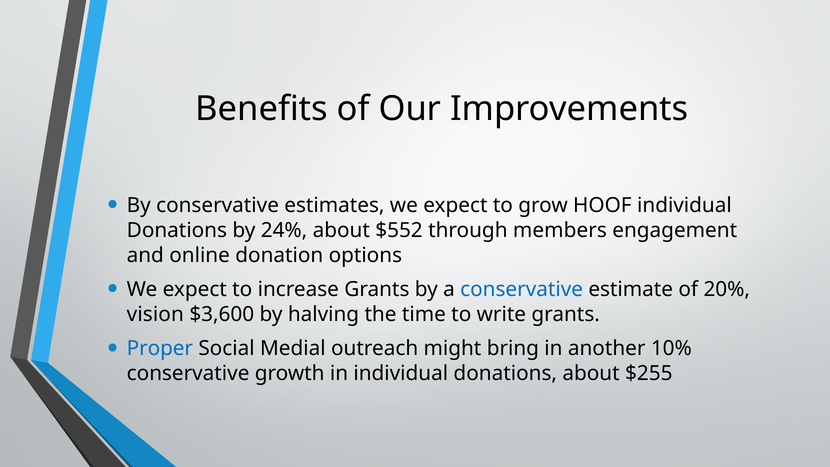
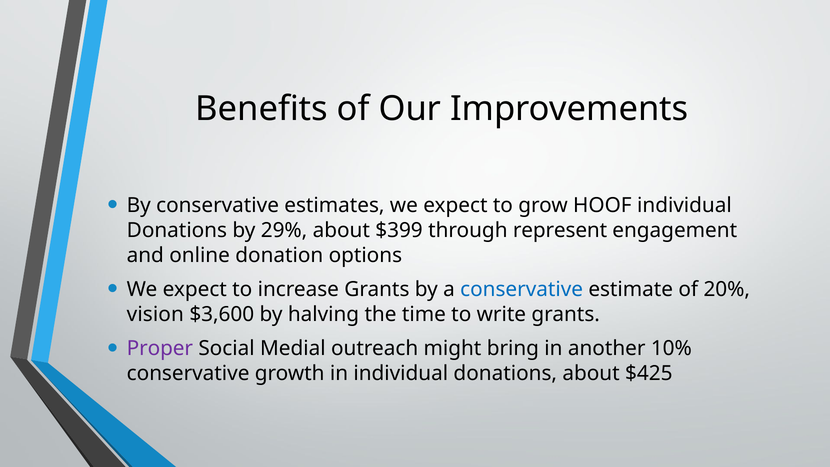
24%: 24% -> 29% (284, 230)
$552: $552 -> $399 (399, 230)
members: members -> represent (560, 230)
Proper colour: blue -> purple (160, 348)
$255: $255 -> $425 (649, 373)
